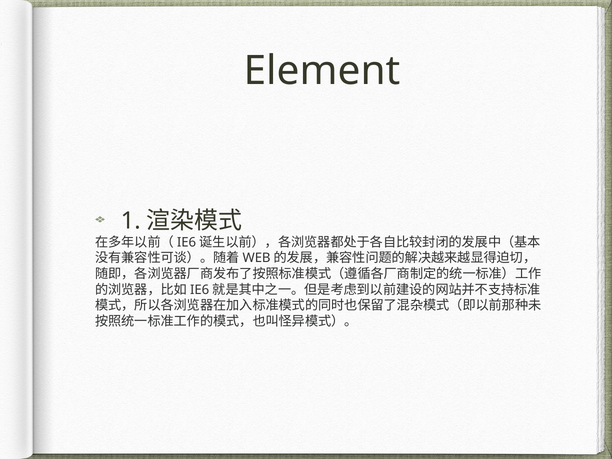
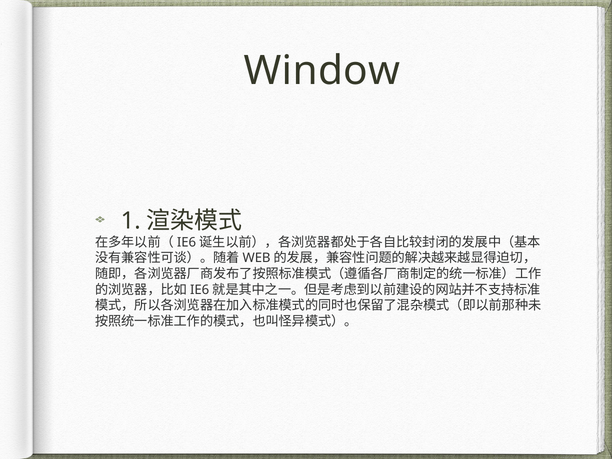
Element: Element -> Window (322, 71)
